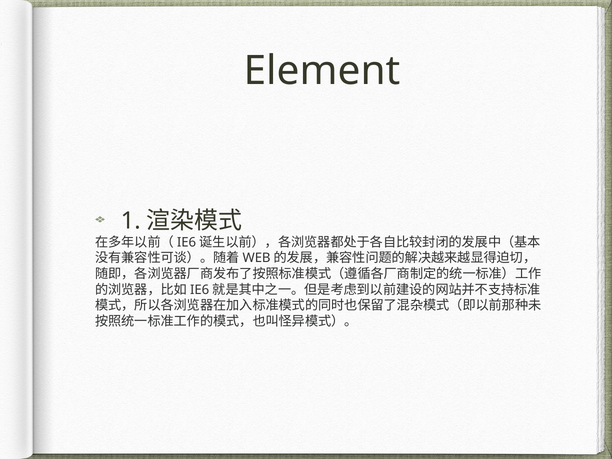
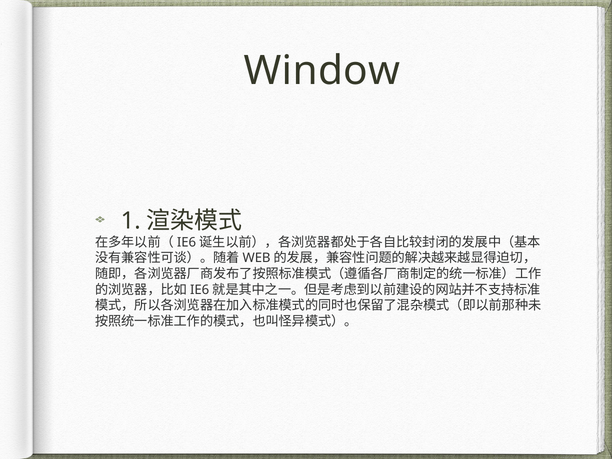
Element: Element -> Window (322, 71)
